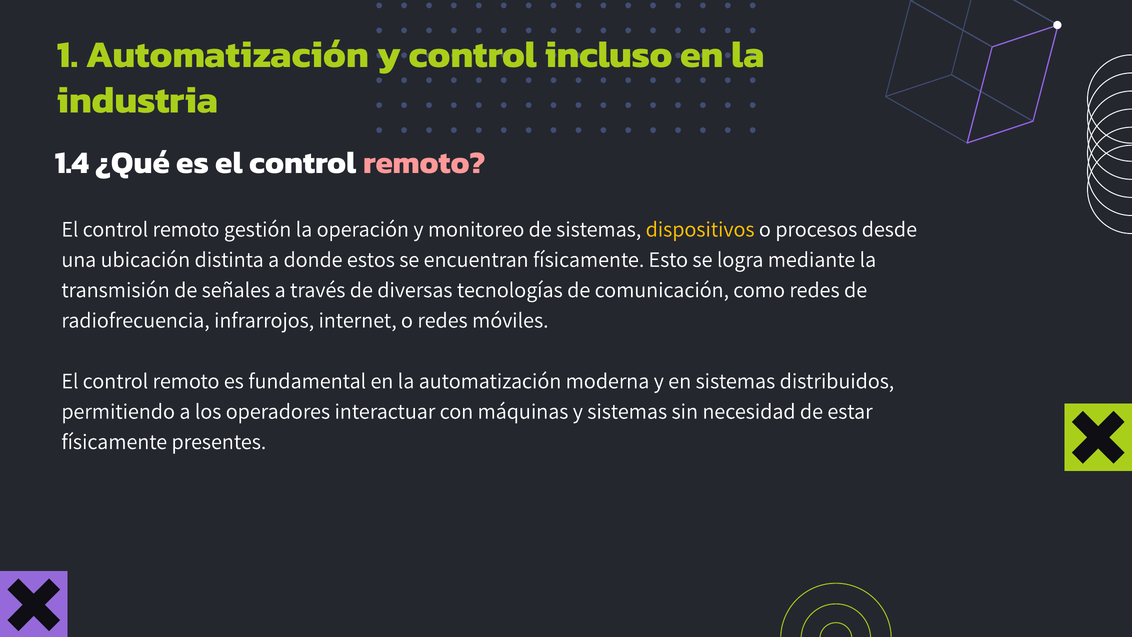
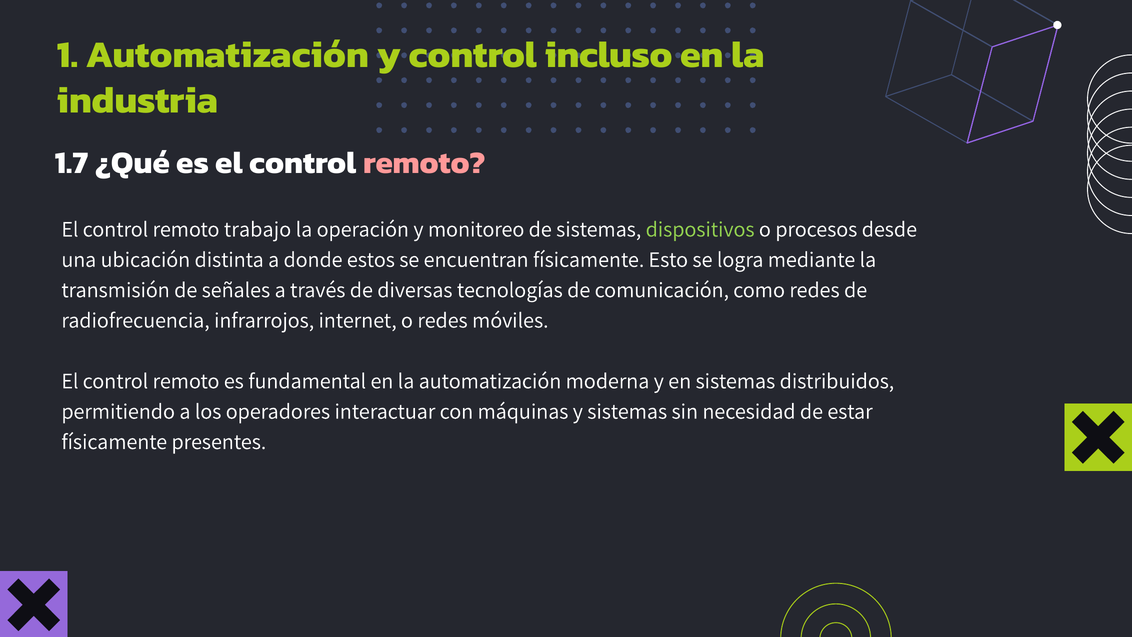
1.4: 1.4 -> 1.7 (72, 163)
gestión: gestión -> trabajo (258, 229)
dispositivos colour: yellow -> light green (700, 229)
